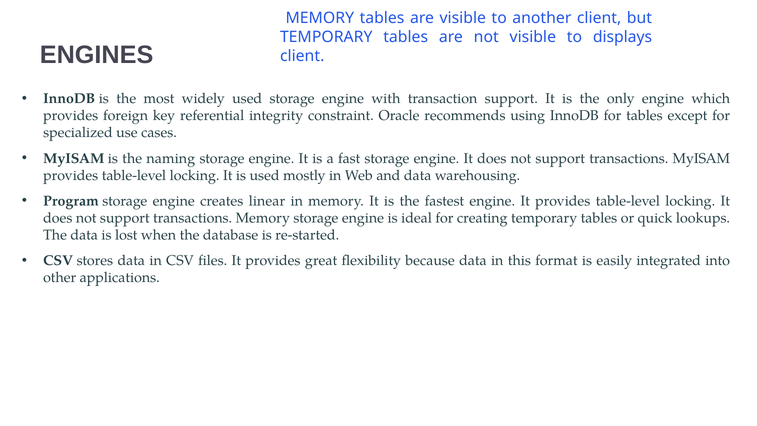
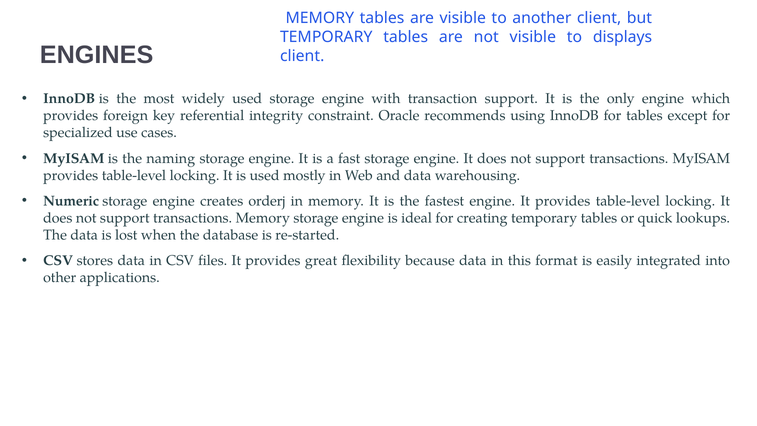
Program: Program -> Numeric (71, 201)
linear: linear -> orderj (267, 201)
